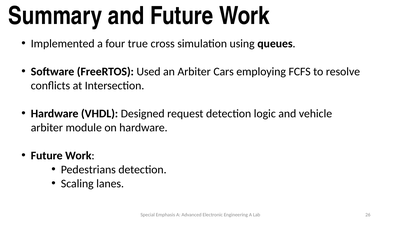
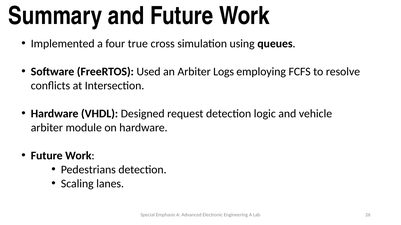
Cars: Cars -> Logs (224, 72)
